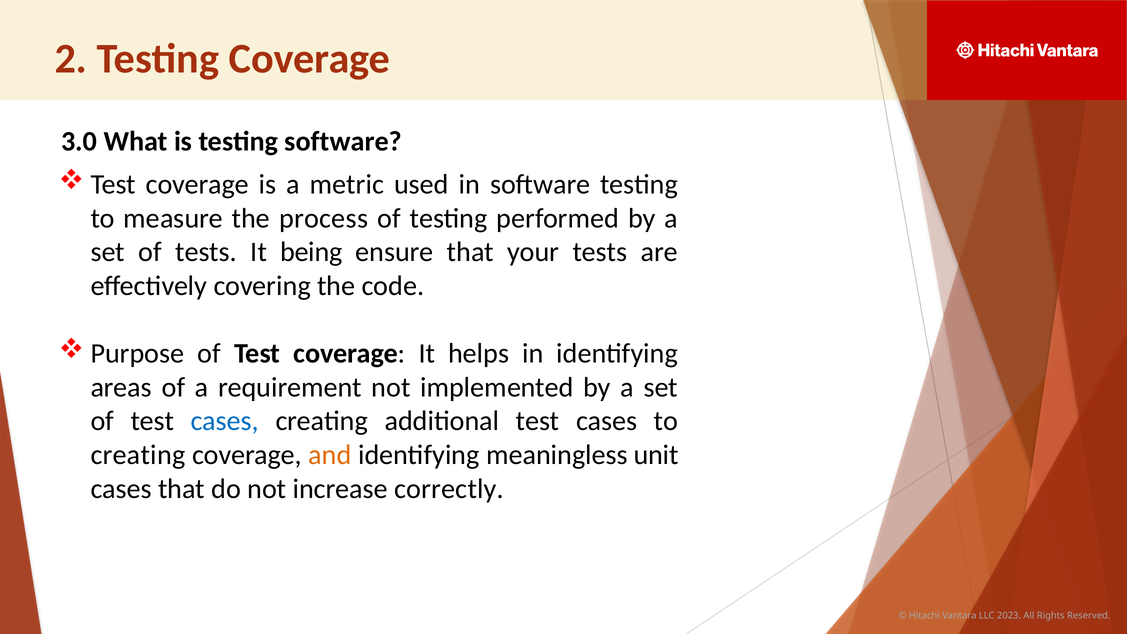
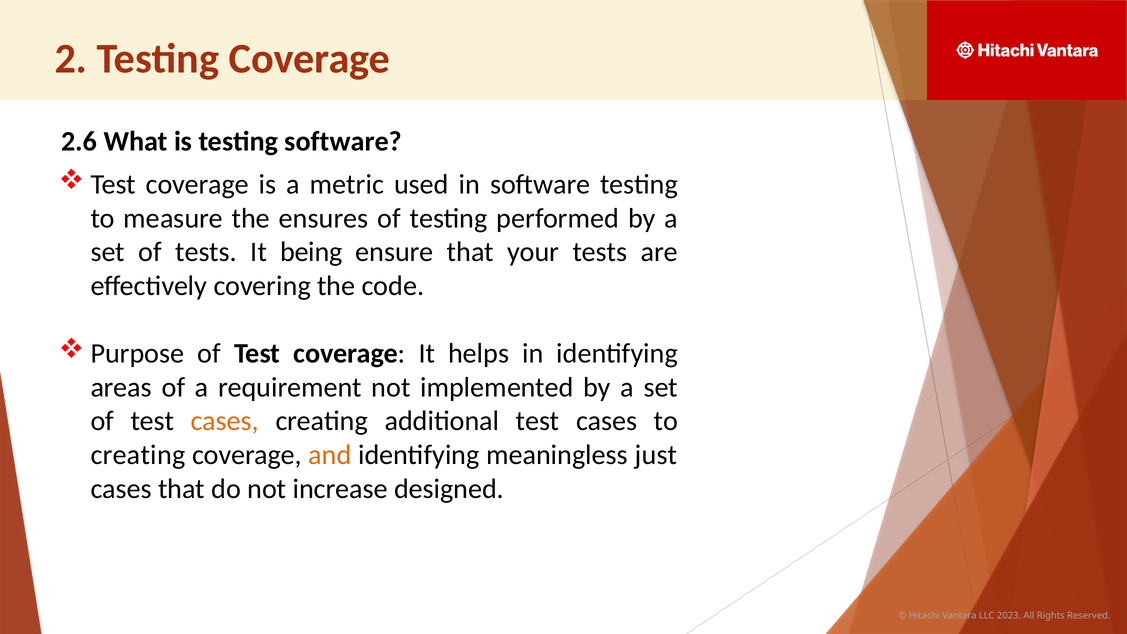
3.0: 3.0 -> 2.6 (79, 142)
process: process -> ensures (324, 218)
cases colour: blue -> orange (225, 421)
unit: unit -> just (656, 455)
correctly: correctly -> designed (449, 489)
